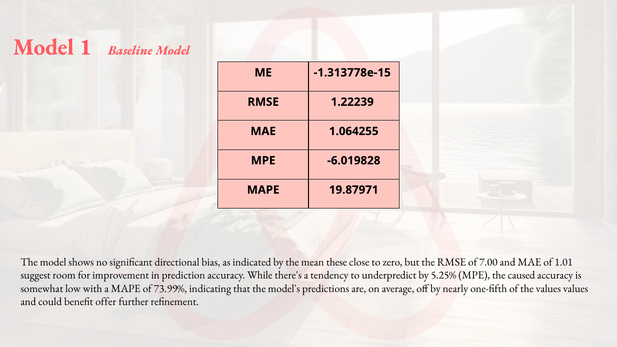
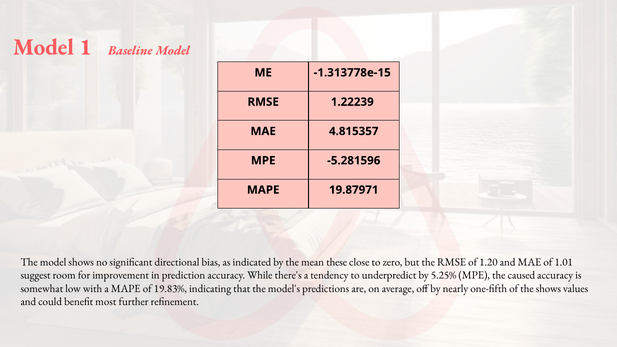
1.064255: 1.064255 -> 4.815357 (354, 131)
-6.019828: -6.019828 -> -5.281596 (354, 161)
7.00: 7.00 -> 1.20 (488, 262)
73.99%: 73.99% -> 19.83% (170, 289)
the values: values -> shows (548, 289)
offer: offer -> most (106, 302)
